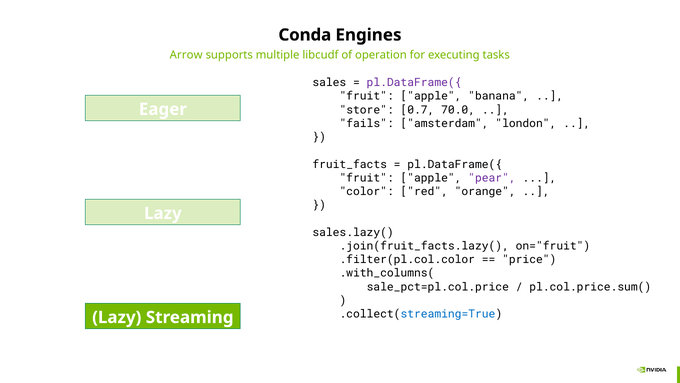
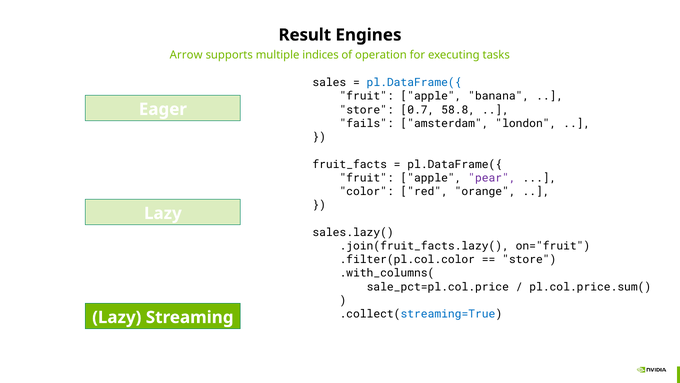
Conda: Conda -> Result (305, 35)
libcudf: libcudf -> indices (321, 55)
pl.DataFrame({ colour: purple -> blue (414, 83)
70.0: 70.0 -> 58.8 (458, 110)
price: price -> store (529, 259)
